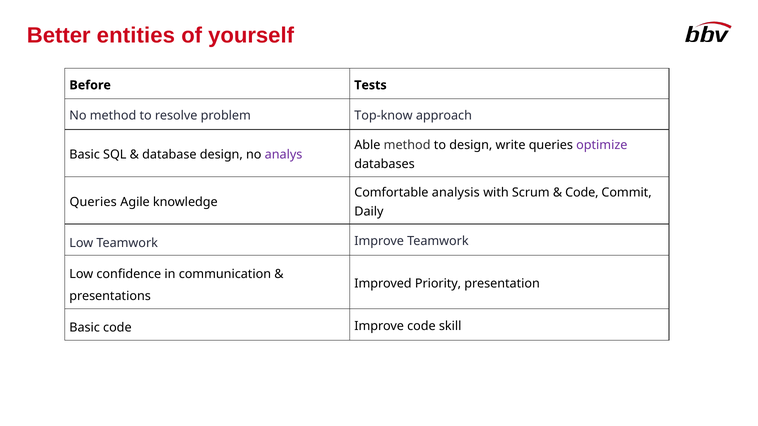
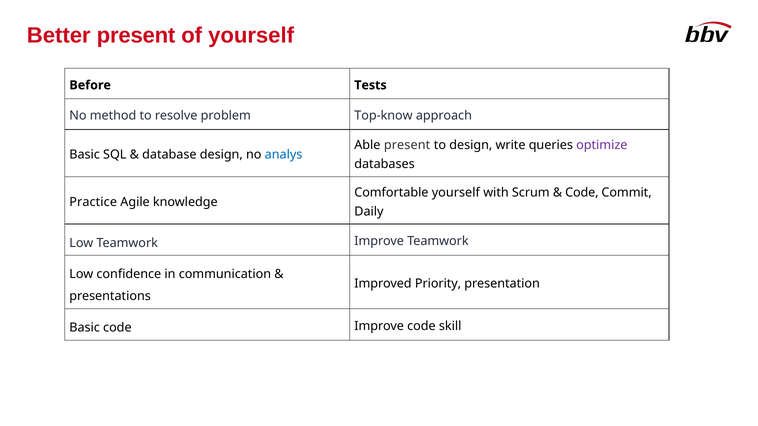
Better entities: entities -> present (136, 36)
Able method: method -> present (407, 145)
analys colour: purple -> blue (284, 155)
Comfortable analysis: analysis -> yourself (456, 193)
Queries: Queries -> Practice (93, 202)
